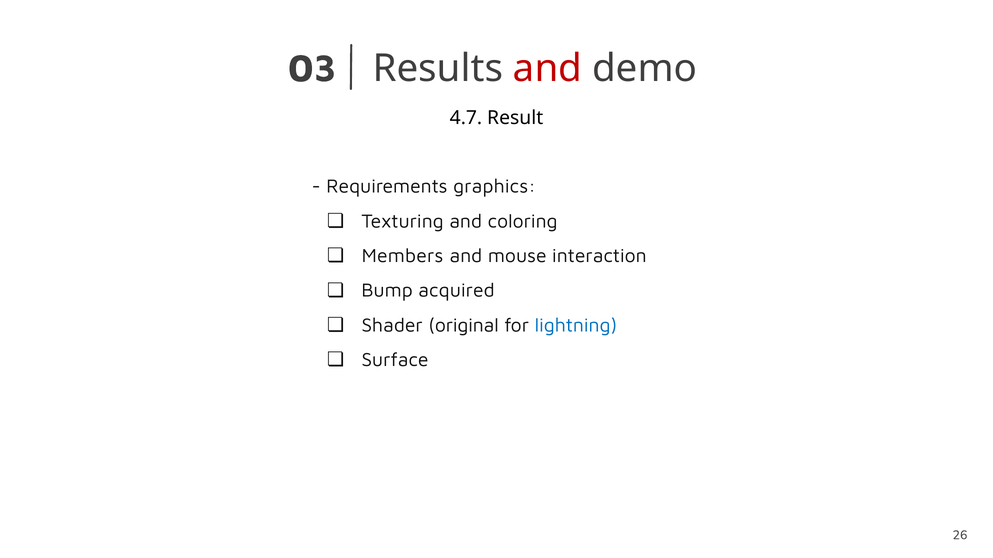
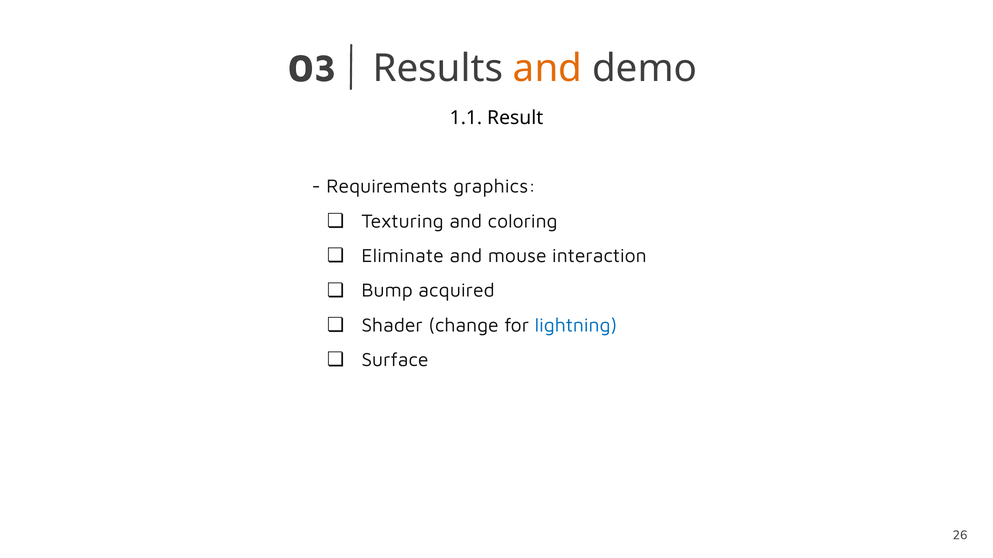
and colour: red -> orange (548, 69)
4.7: 4.7 -> 1.1 (466, 118)
Members: Members -> Eliminate (403, 256)
original: original -> change (464, 326)
